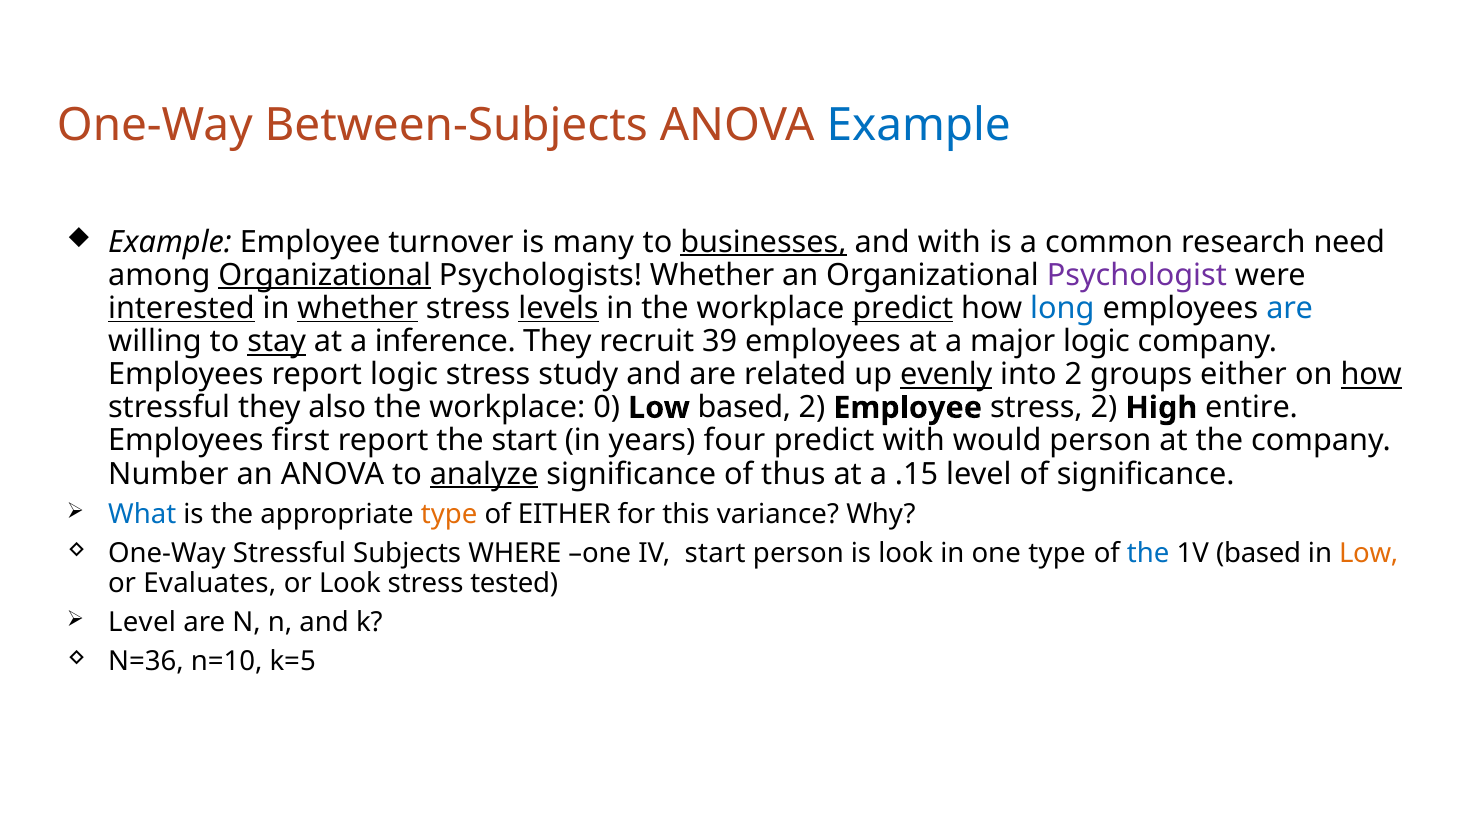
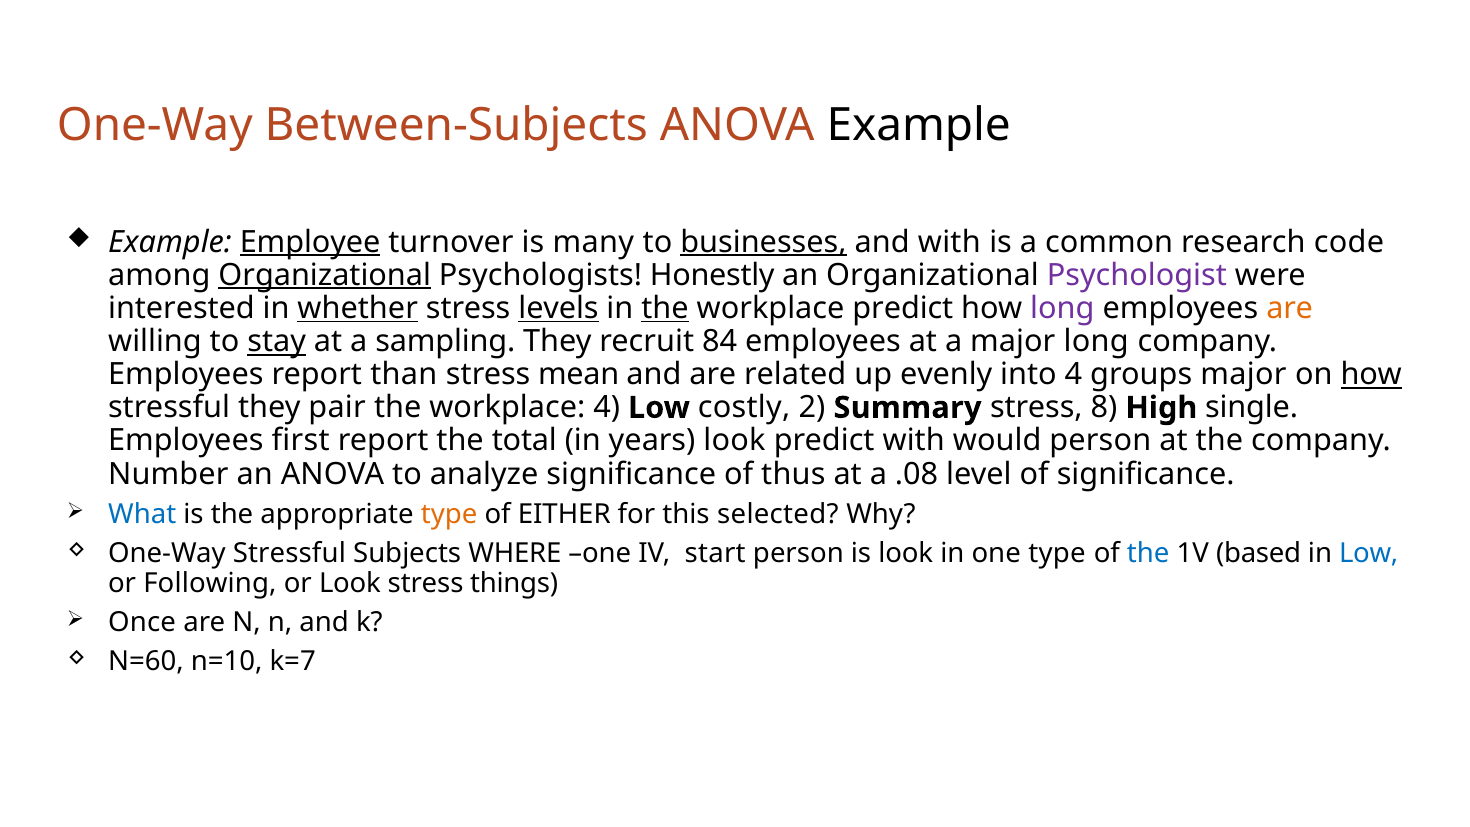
Example colour: blue -> black (919, 126)
Employee underline: none -> present (310, 242)
need: need -> code (1349, 242)
Psychologists Whether: Whether -> Honestly (712, 275)
interested underline: present -> none (182, 308)
the underline: none -> present (665, 308)
predict underline: present -> none (903, 308)
long colour: blue -> purple (1062, 308)
are colour: blue -> orange (1290, 308)
inference: inference -> sampling (445, 341)
39: 39 -> 84 (720, 341)
major logic: logic -> long (1096, 341)
report logic: logic -> than (404, 374)
study: study -> mean (579, 374)
evenly underline: present -> none (946, 374)
into 2: 2 -> 4 (1073, 374)
groups either: either -> major (1243, 374)
also: also -> pair (337, 408)
workplace 0: 0 -> 4 (607, 408)
Low based: based -> costly (744, 408)
2 Employee: Employee -> Summary (908, 408)
stress 2: 2 -> 8 (1104, 408)
entire: entire -> single (1252, 408)
the start: start -> total (524, 441)
years four: four -> look (734, 441)
analyze underline: present -> none (484, 474)
.15: .15 -> .08 (917, 474)
variance: variance -> selected (778, 514)
Low colour: orange -> blue (1369, 553)
Evaluates: Evaluates -> Following (210, 583)
tested: tested -> things (514, 583)
Level: Level -> Once (142, 622)
N=36: N=36 -> N=60 (146, 661)
k=5: k=5 -> k=7 (293, 661)
